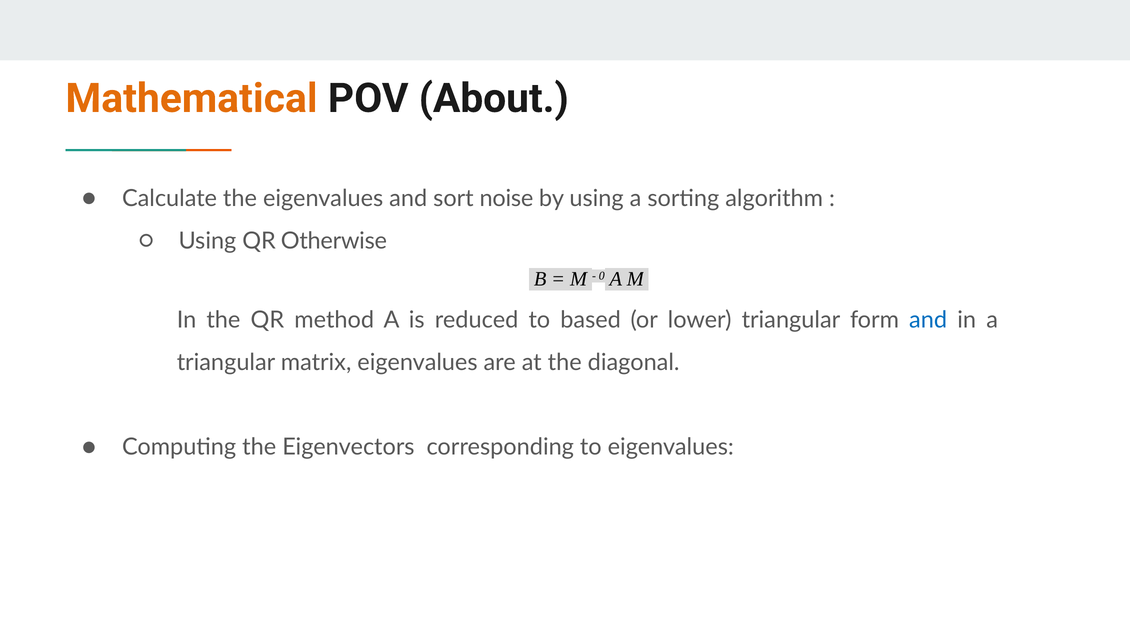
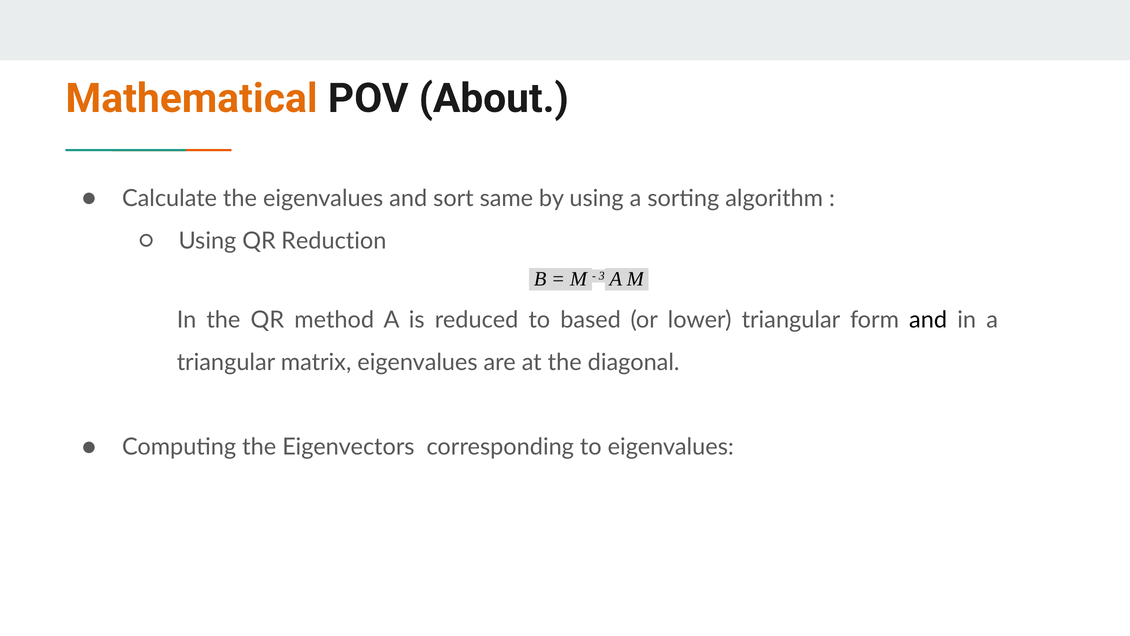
noise: noise -> same (506, 198)
Otherwise: Otherwise -> Reduction (334, 241)
0: 0 -> 3 (602, 276)
and colour: blue -> black (928, 320)
